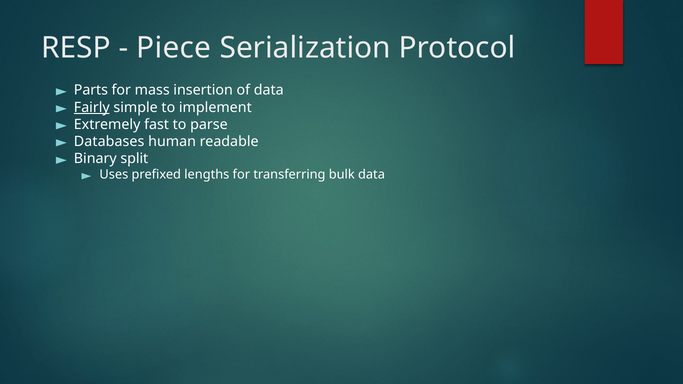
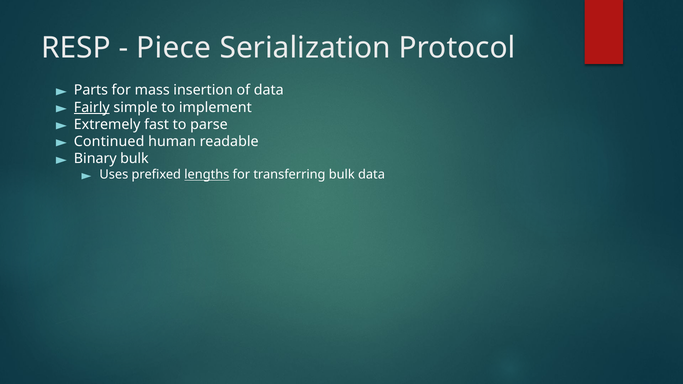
Databases: Databases -> Continued (109, 142)
Binary split: split -> bulk (134, 159)
lengths underline: none -> present (207, 175)
